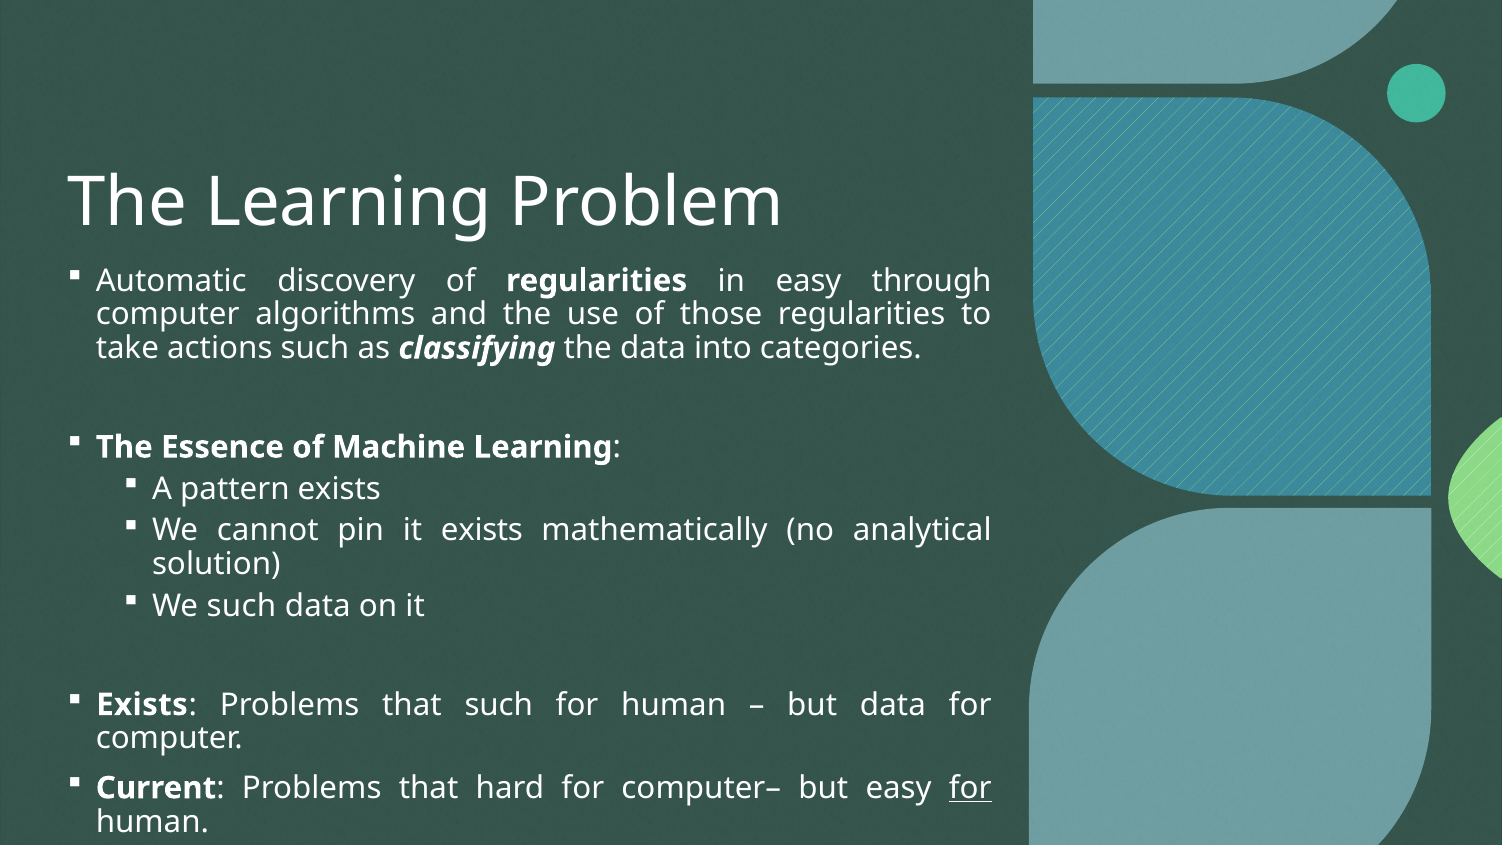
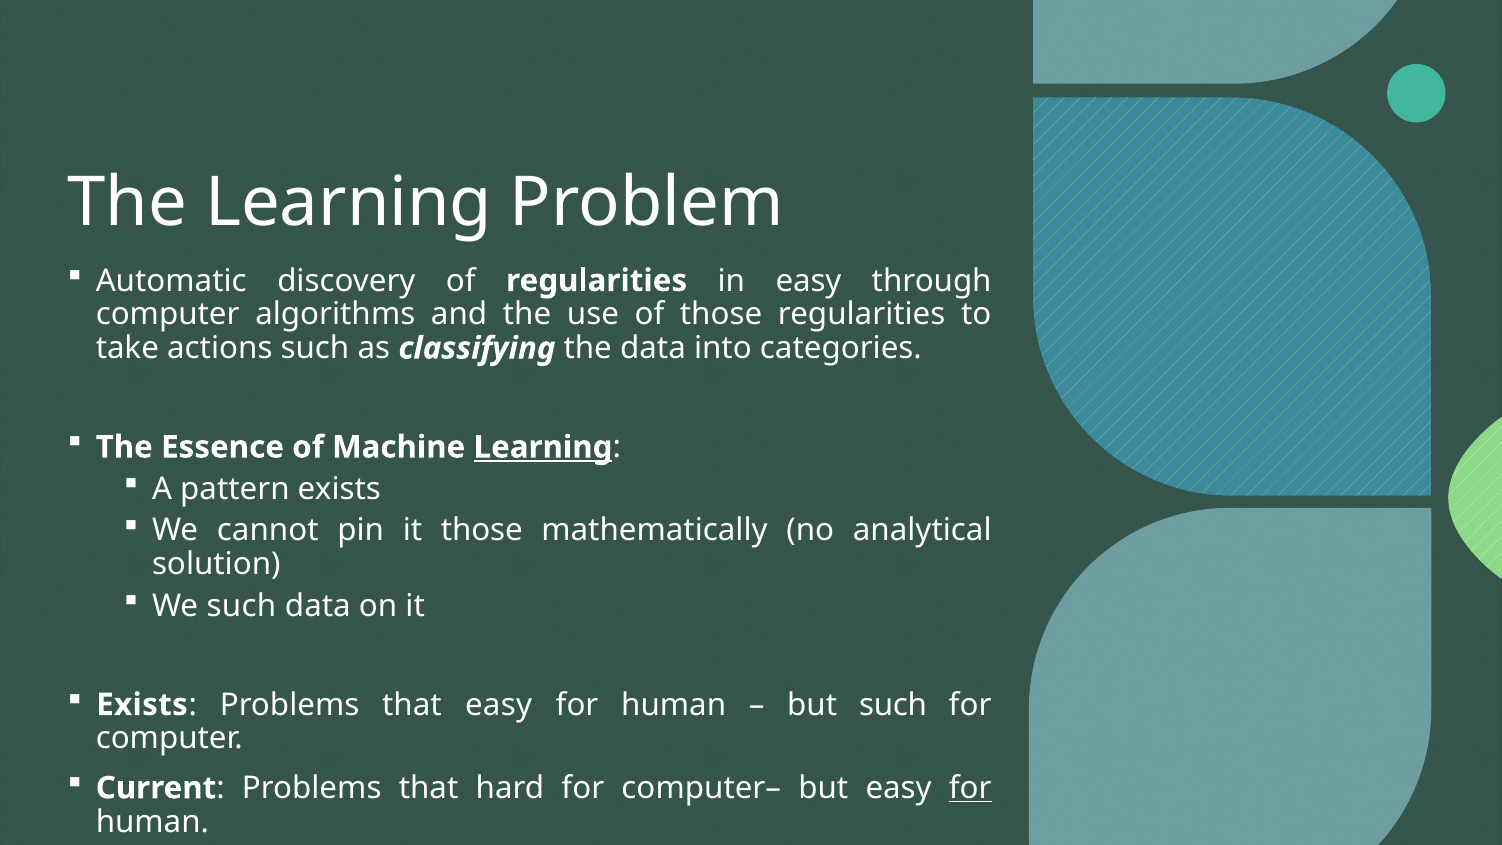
Learning underline: none -> present (543, 447)
it exists: exists -> those (482, 530)
that such: such -> easy (499, 705)
but data: data -> such (893, 705)
